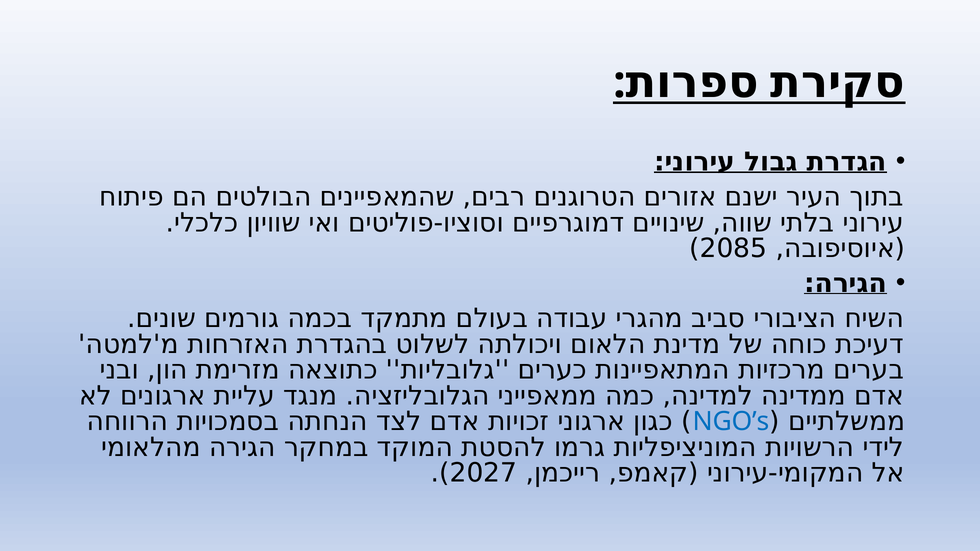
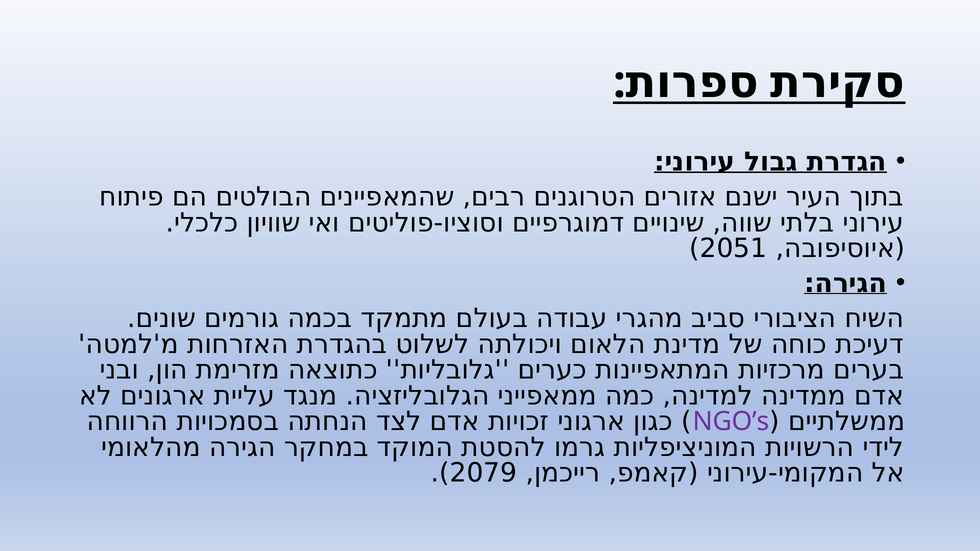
2085: 2085 -> 2051 (733, 249)
NGO’s colour: blue -> purple (731, 422)
2027: 2027 -> 2079 (483, 473)
